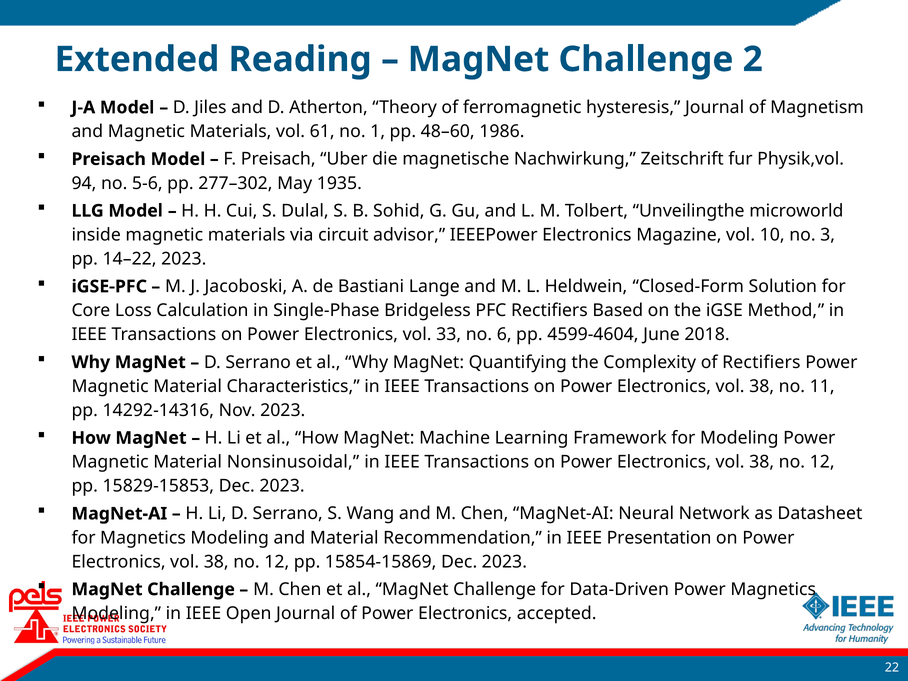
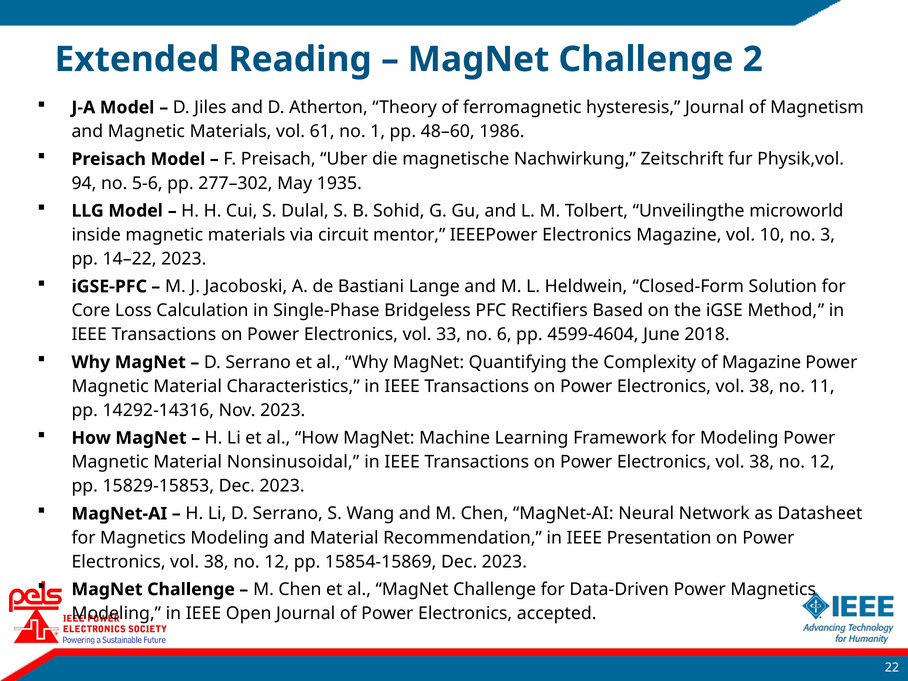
advisor: advisor -> mentor (409, 235)
of Rectifiers: Rectifiers -> Magazine (762, 362)
